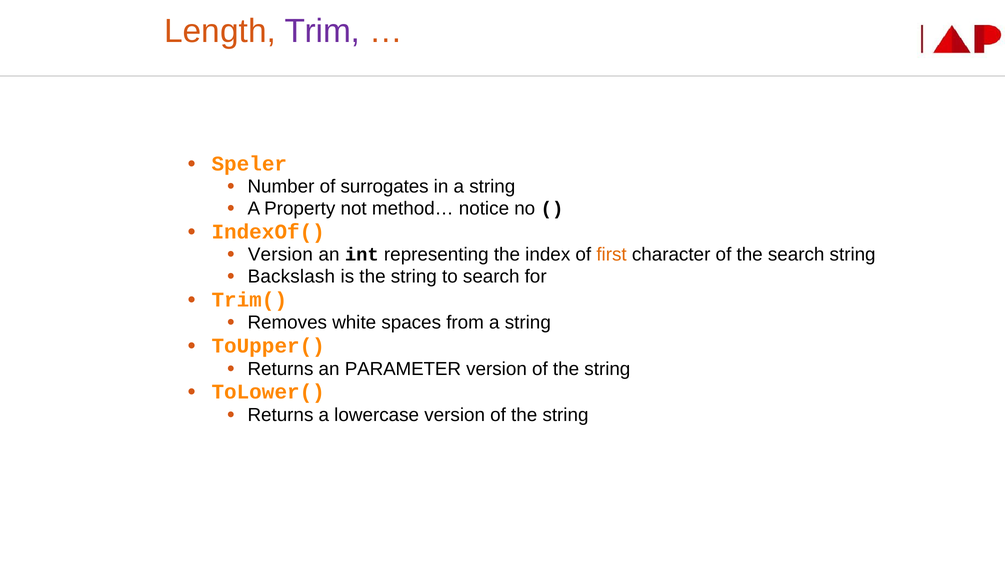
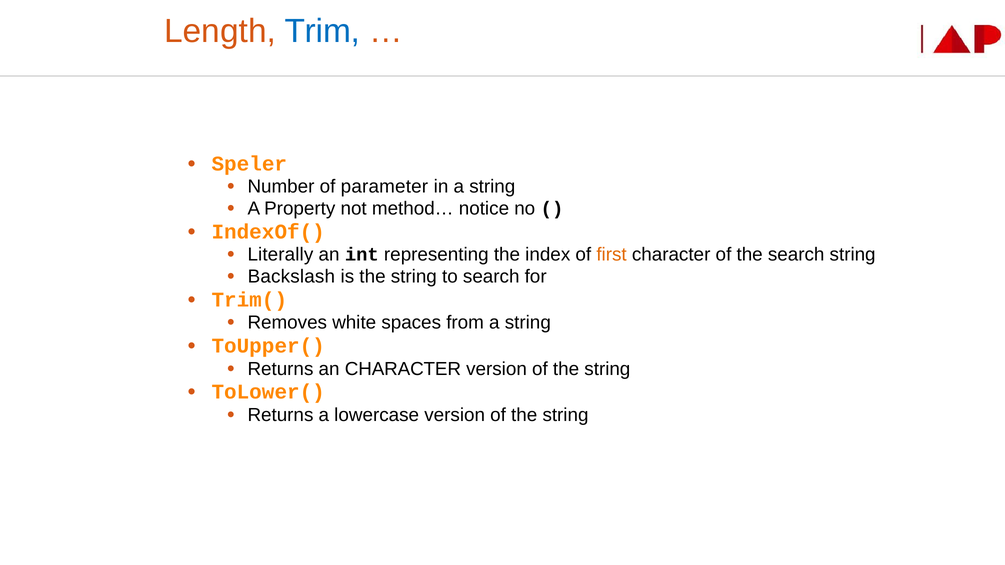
Trim colour: purple -> blue (322, 31)
surrogates: surrogates -> parameter (384, 187)
Version: Version -> Literally (280, 255)
an PARAMETER: PARAMETER -> CHARACTER (403, 369)
